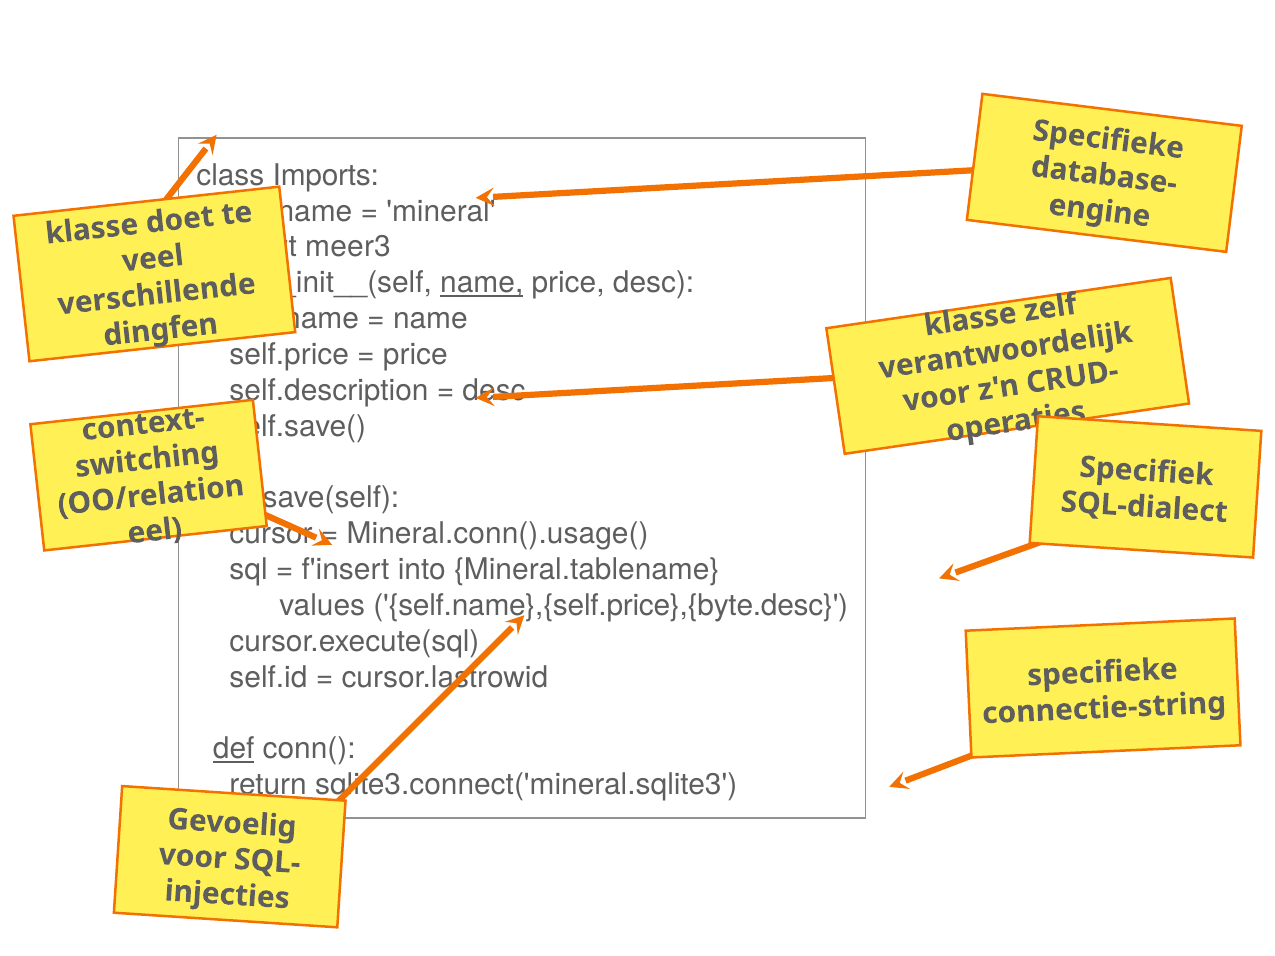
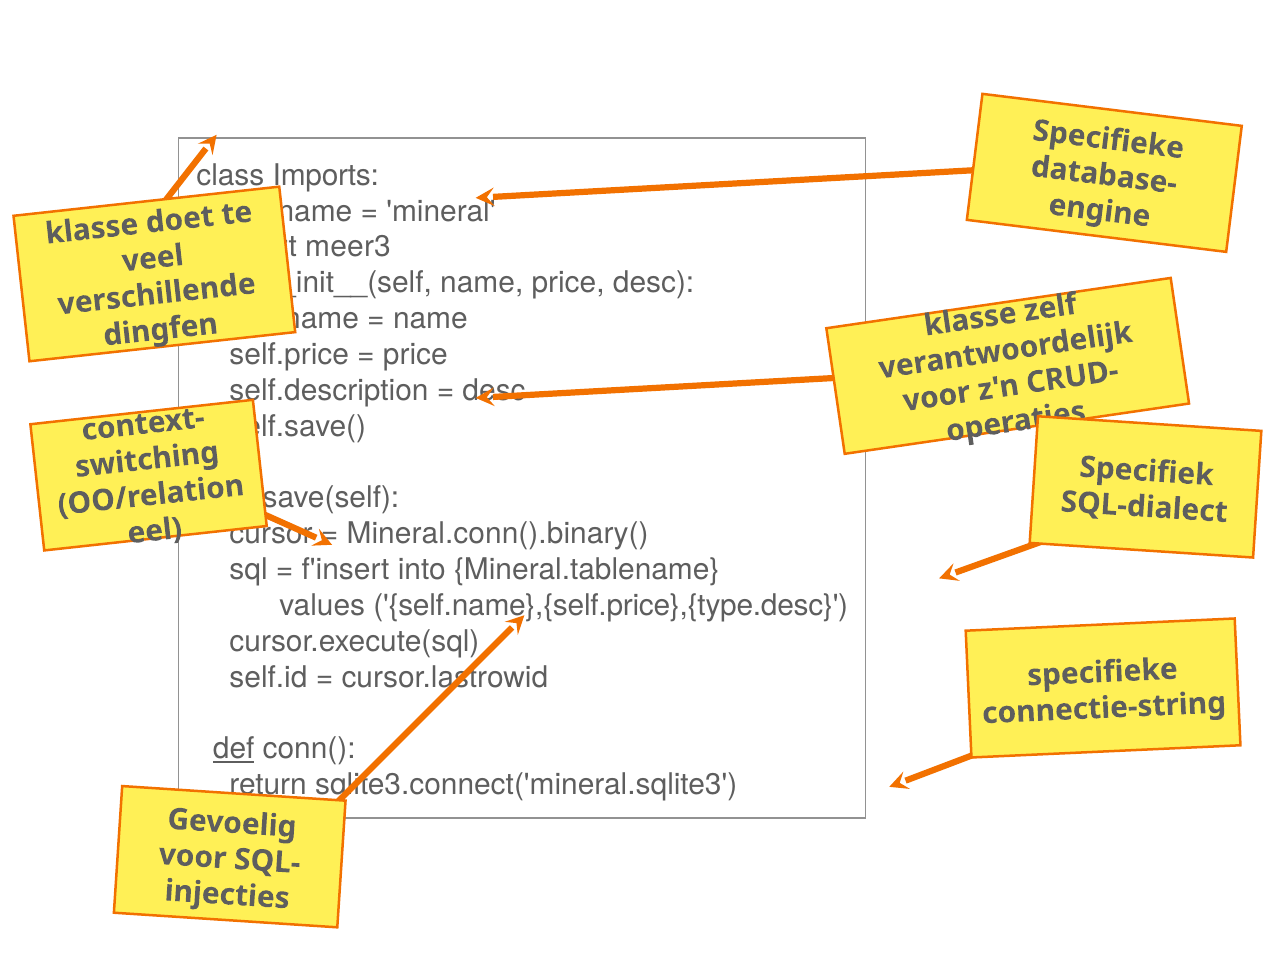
name underline: present -> none (482, 283)
Mineral.conn().usage(: Mineral.conn().usage( -> Mineral.conn().binary( (498, 534)
self.name},{self.price},{byte.desc: self.name},{self.price},{byte.desc -> self.name},{self.price},{type.desc (611, 606)
